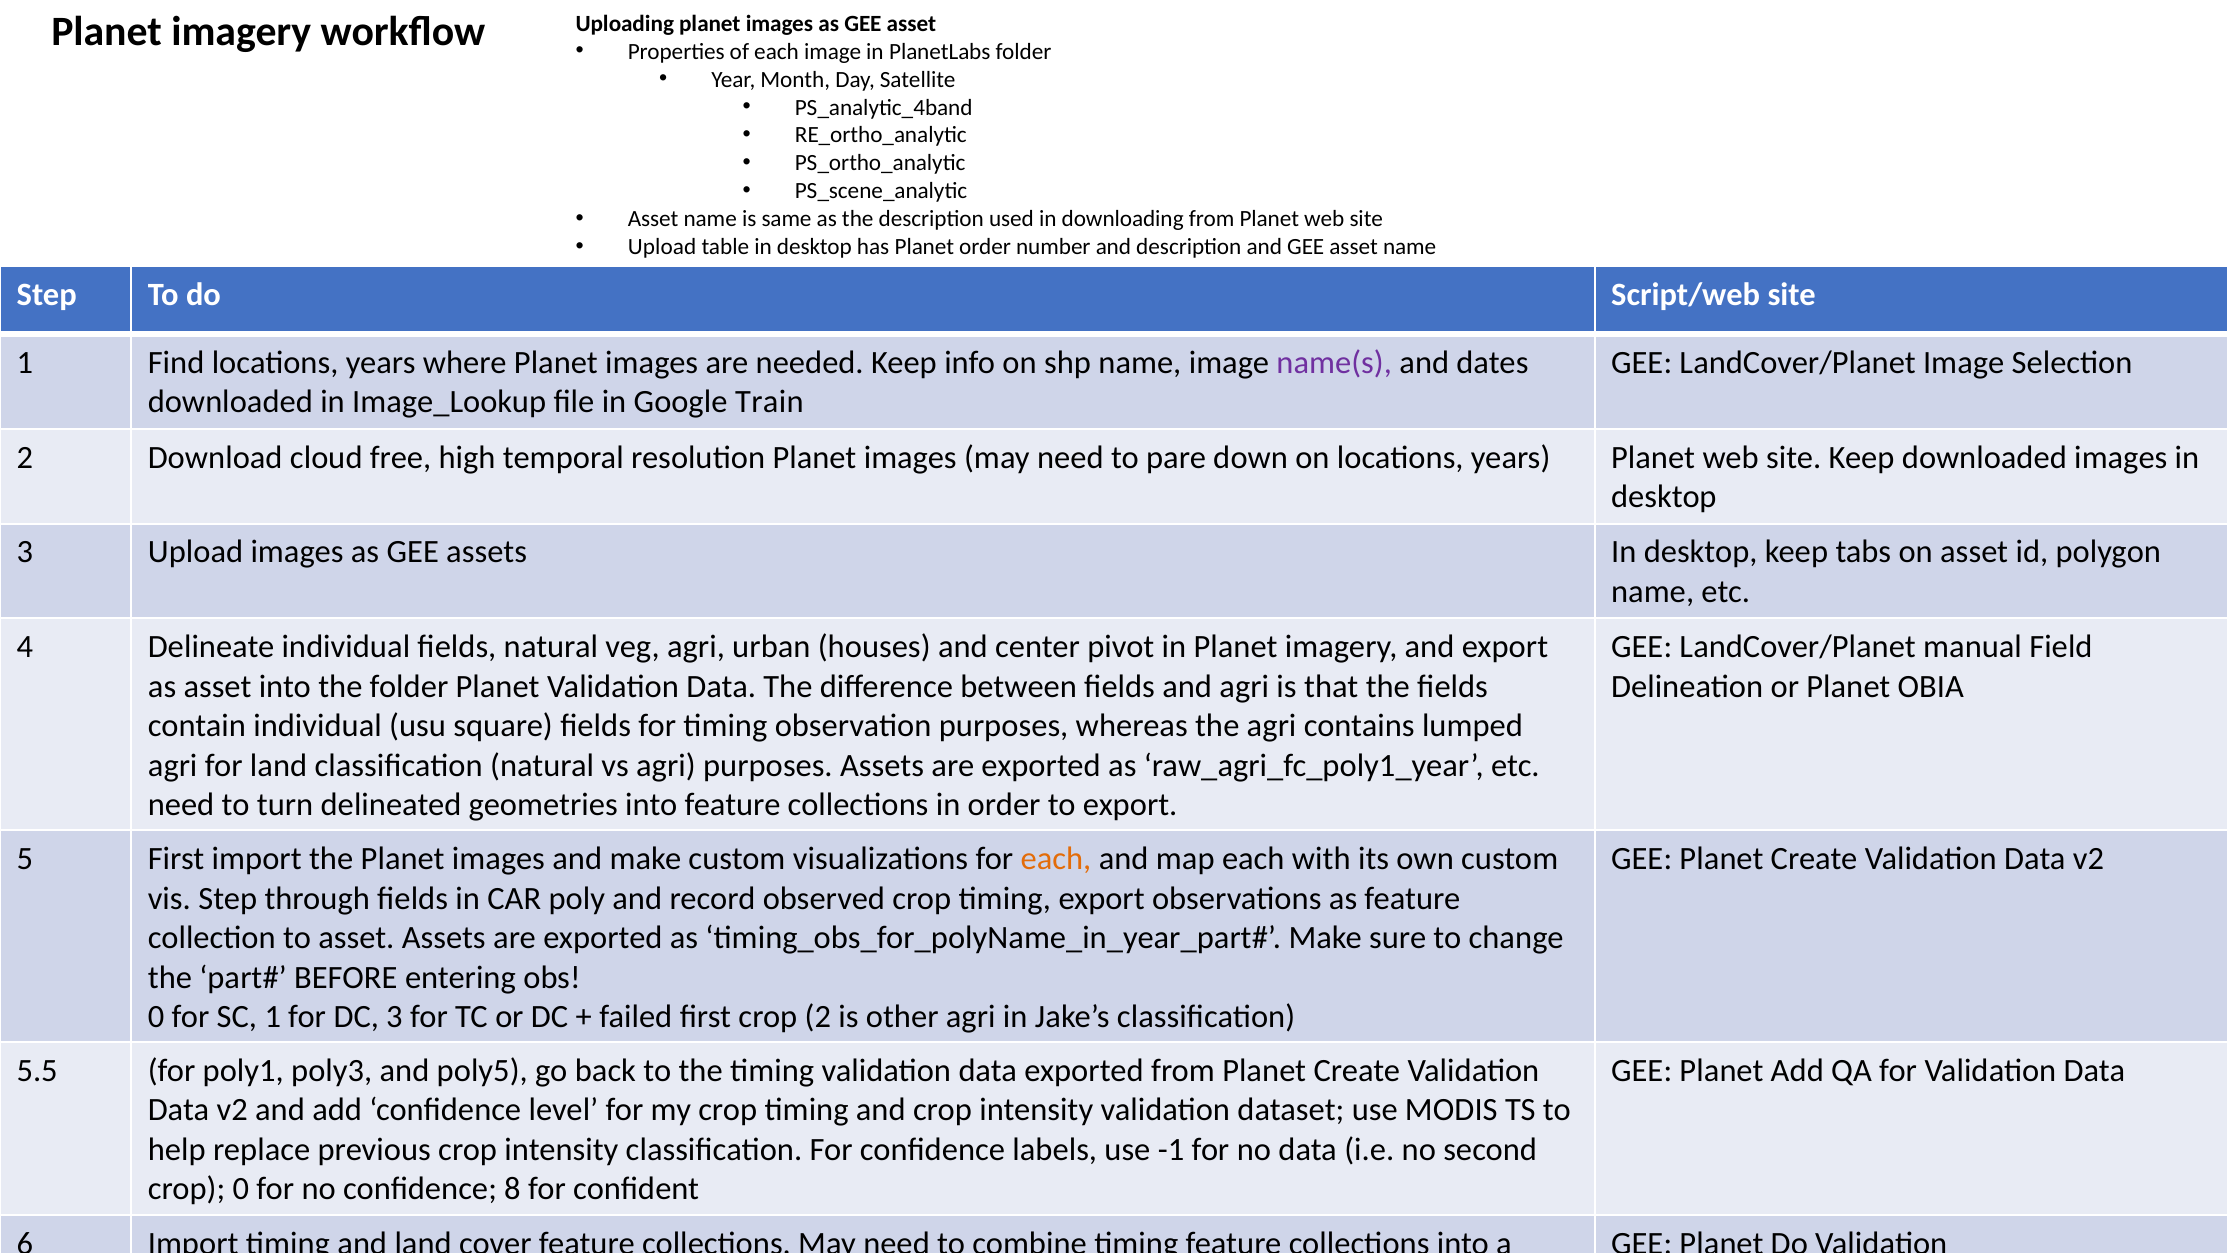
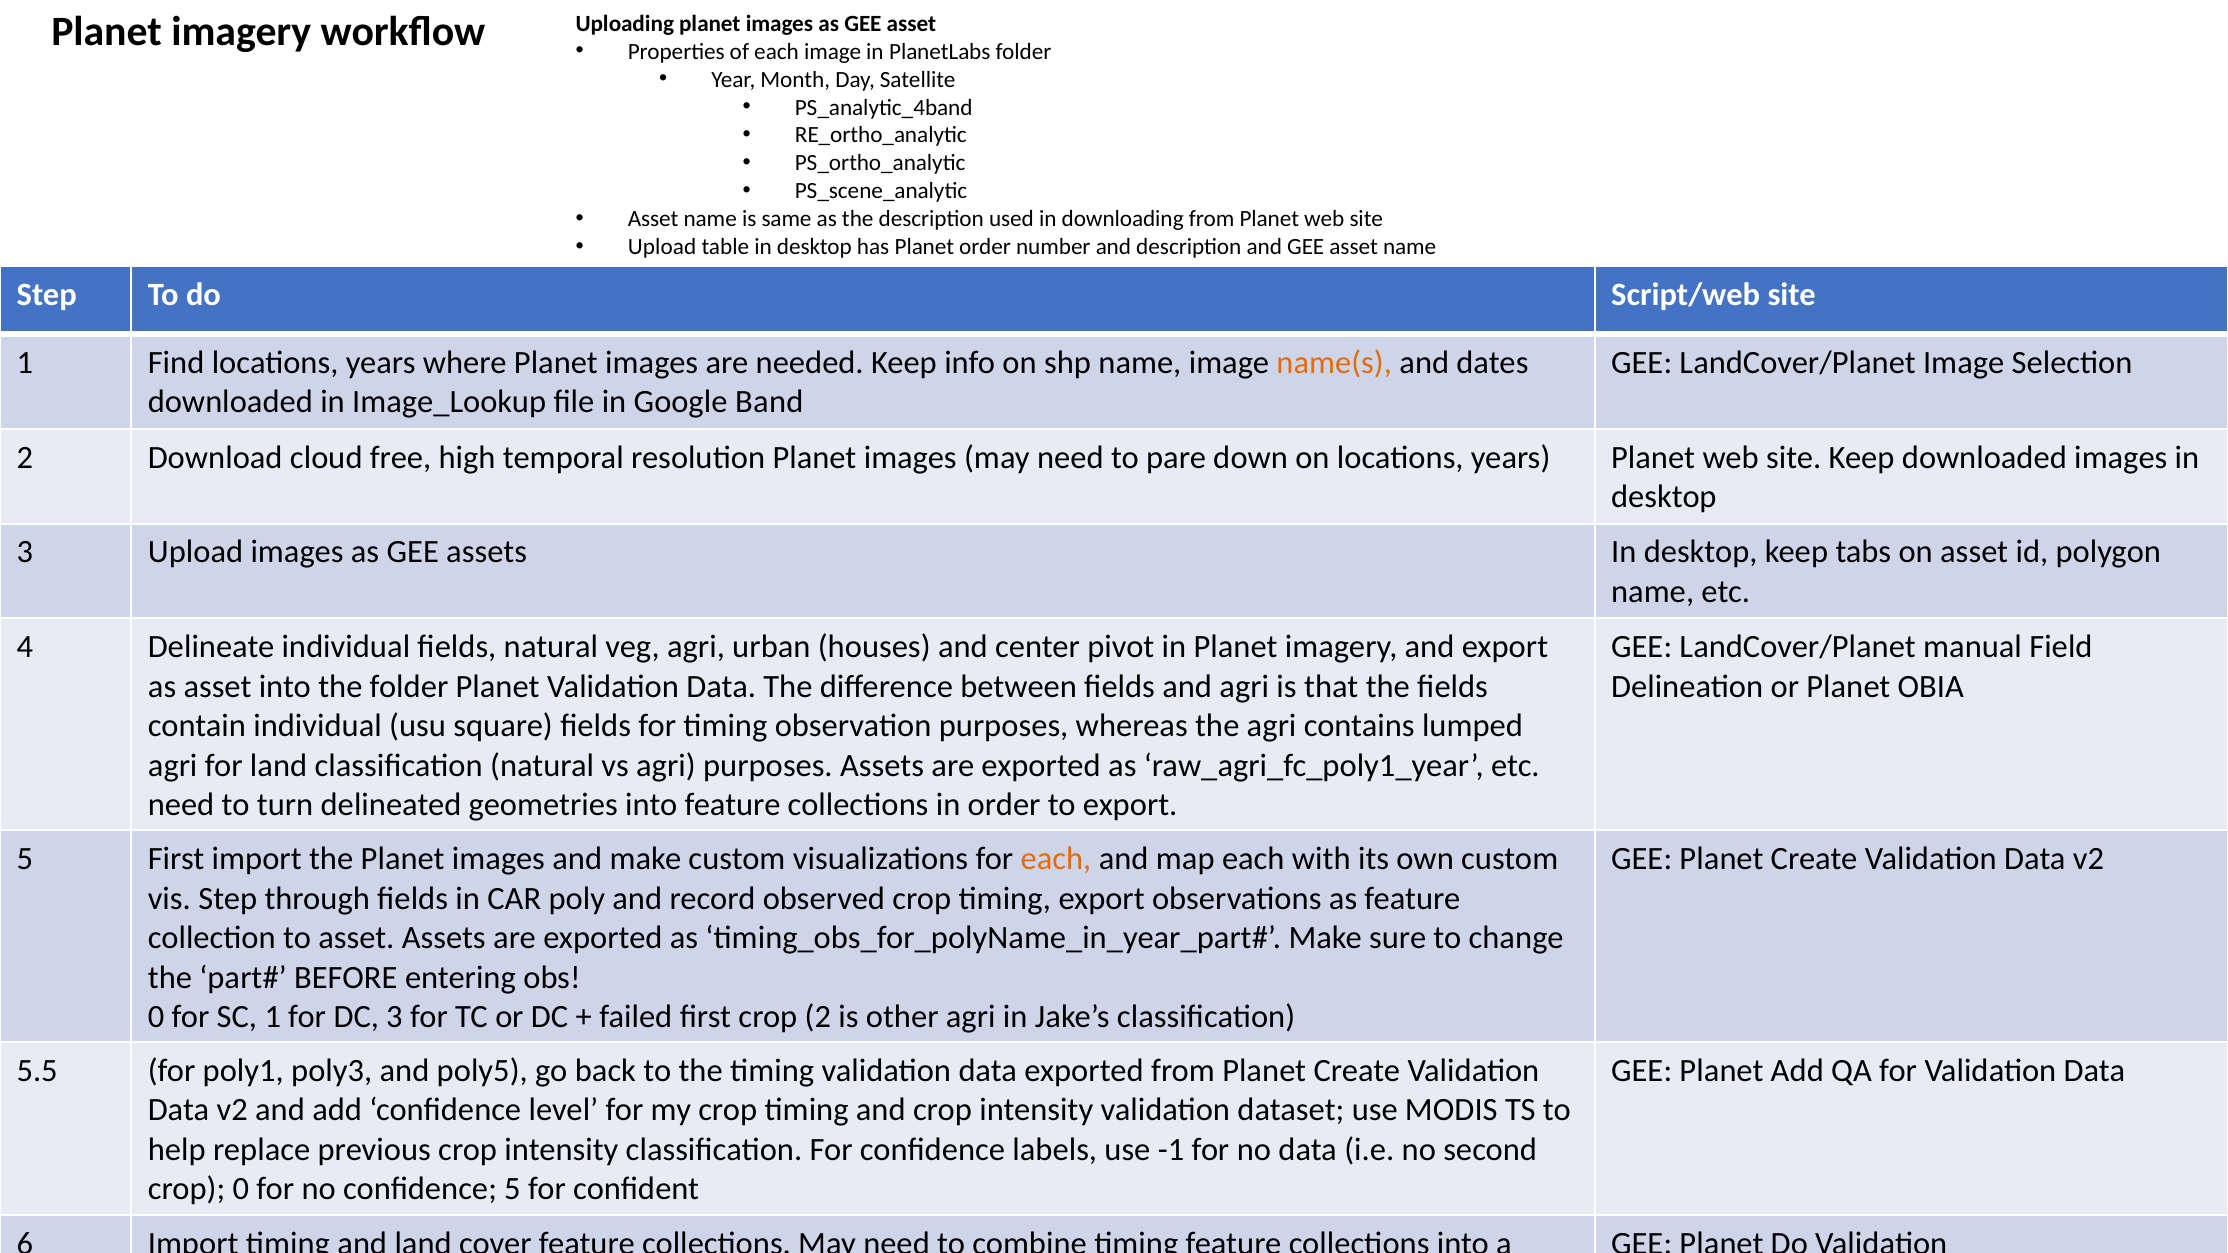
name(s colour: purple -> orange (1334, 363)
Train: Train -> Band (769, 402)
confidence 8: 8 -> 5 (512, 1189)
